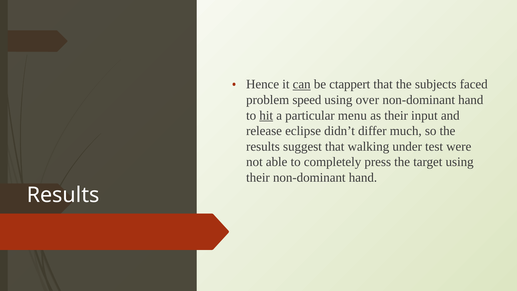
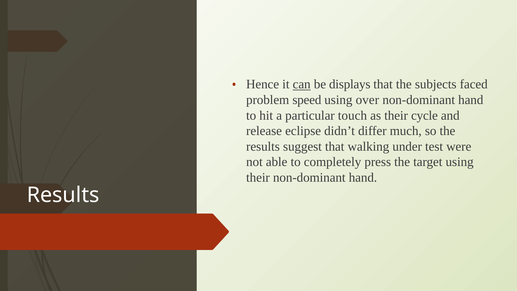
ctappert: ctappert -> displays (350, 84)
hit underline: present -> none (266, 115)
menu: menu -> touch (352, 115)
input: input -> cycle (424, 115)
